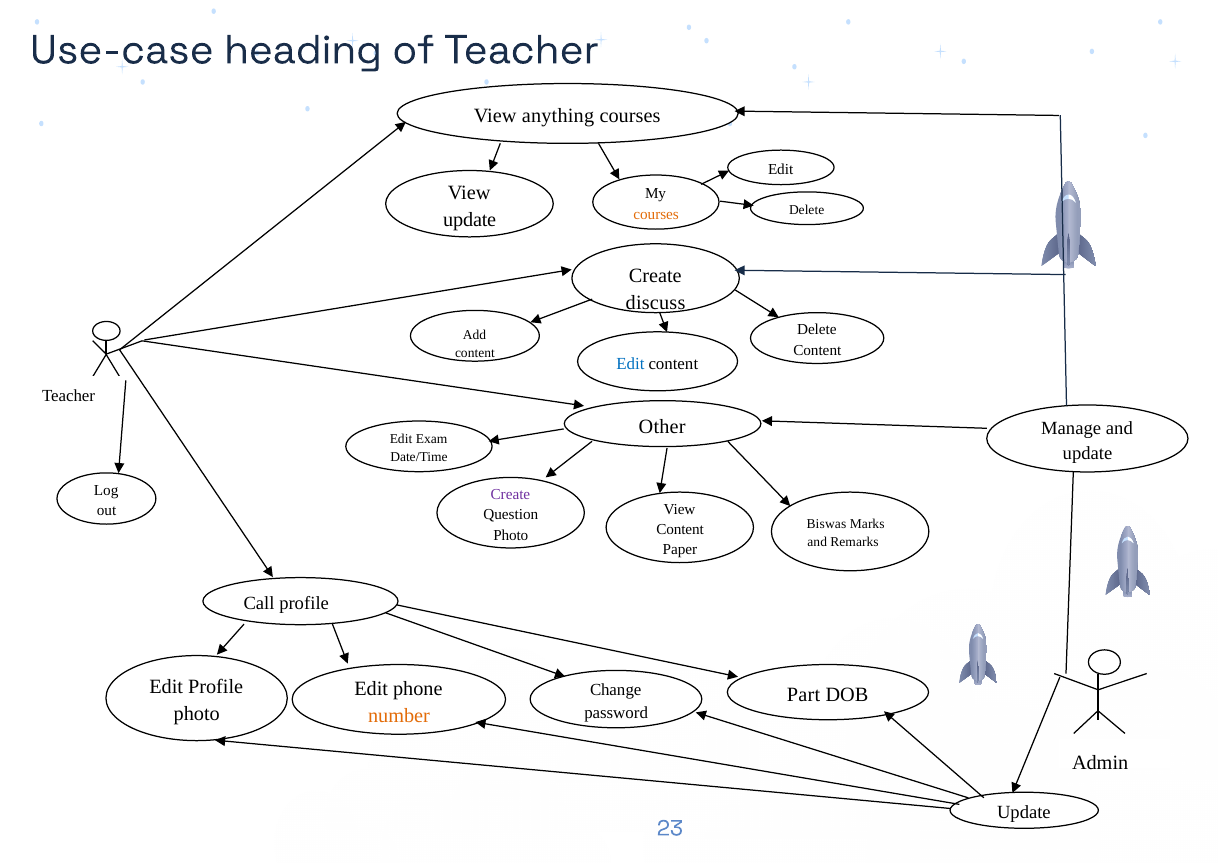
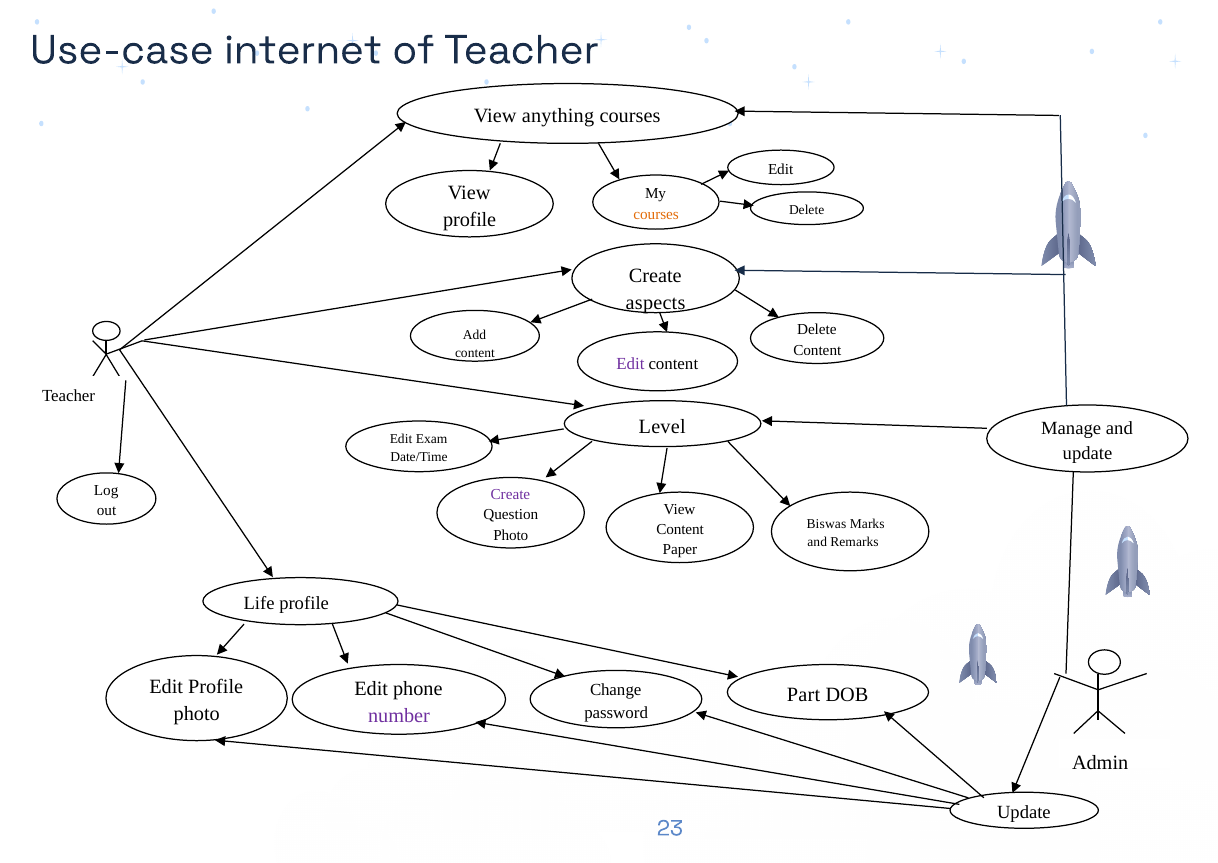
heading: heading -> internet (303, 50)
update: update -> profile (470, 220)
discuss: discuss -> aspects (656, 303)
Edit colour: blue -> purple (630, 364)
Other: Other -> Level (662, 426)
Call: Call -> Life (259, 604)
number colour: orange -> purple (399, 716)
